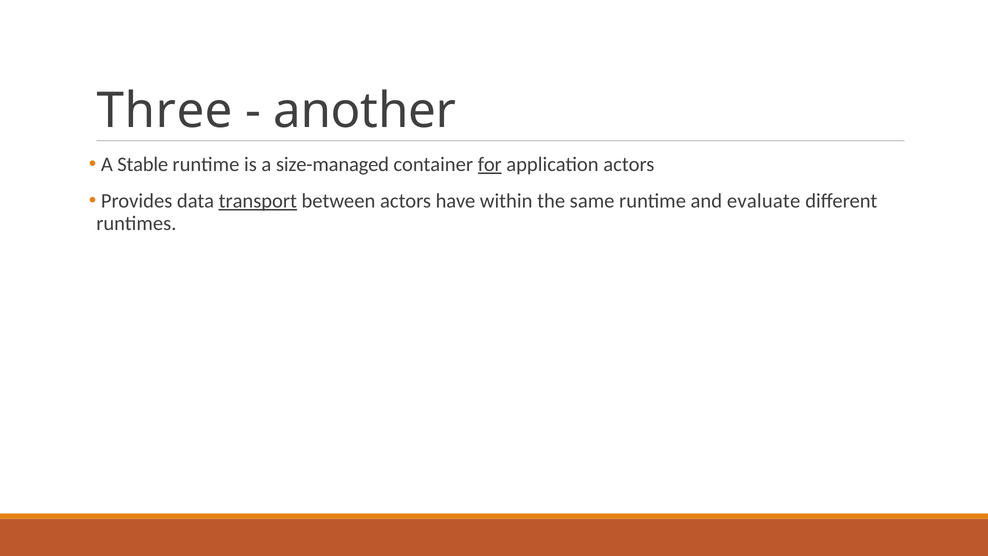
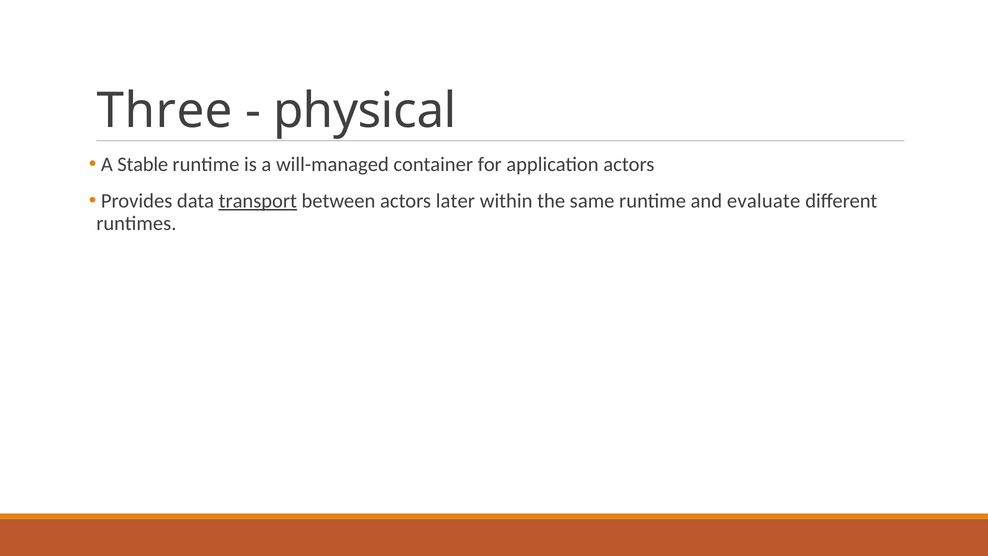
another: another -> physical (365, 111)
size-managed: size-managed -> will-managed (332, 164)
for underline: present -> none (490, 164)
have: have -> later (455, 201)
